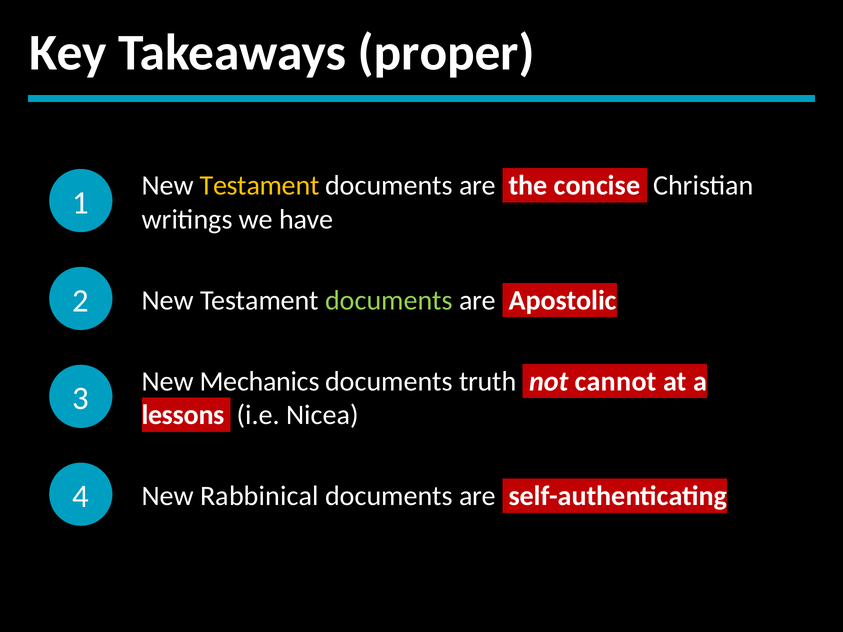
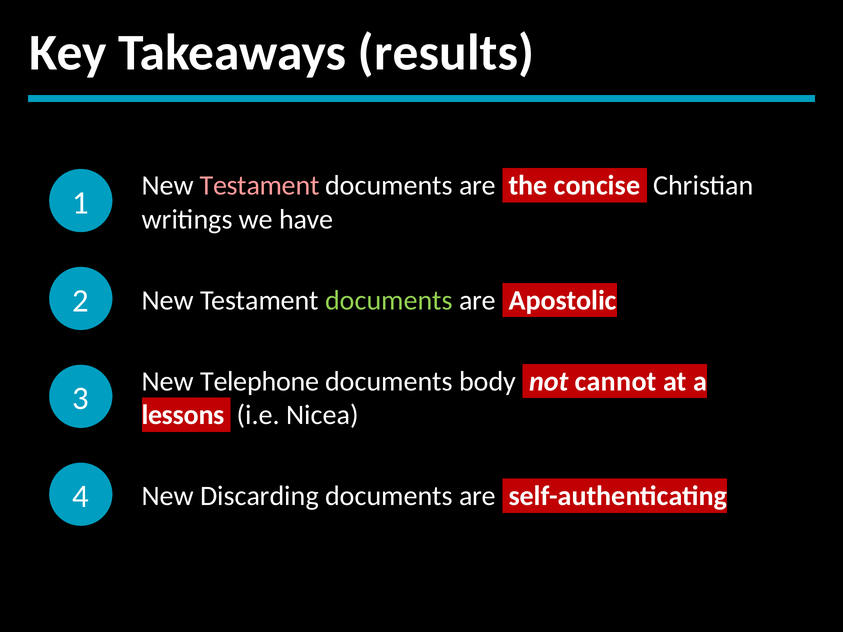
proper: proper -> results (446, 53)
Testament colour: yellow -> pink (260, 186)
Mechanics: Mechanics -> Telephone (260, 382)
truth: truth -> body (488, 382)
Rabbinical: Rabbinical -> Discarding (259, 496)
